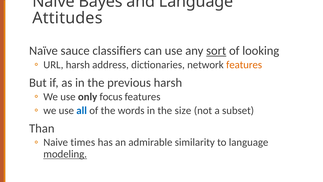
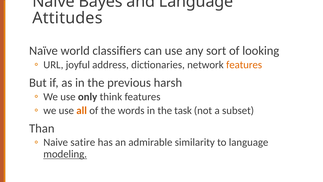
sauce: sauce -> world (75, 51)
sort underline: present -> none (216, 51)
URL harsh: harsh -> joyful (78, 65)
focus: focus -> think (111, 97)
all colour: blue -> orange (82, 110)
size: size -> task (183, 110)
times: times -> satire (83, 142)
